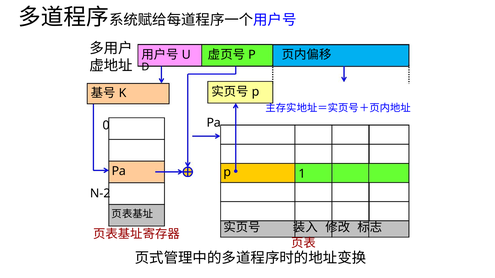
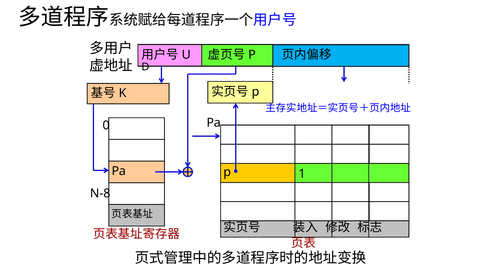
N-2: N-2 -> N-8 (100, 194)
